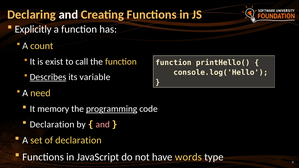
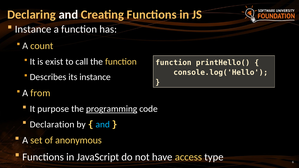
Explicitly: Explicitly -> Instance (33, 29)
Describes underline: present -> none (48, 77)
its variable: variable -> instance (95, 77)
need: need -> from (40, 93)
memory: memory -> purpose (53, 109)
and colour: pink -> light blue (103, 124)
of declaration: declaration -> anonymous (78, 140)
words: words -> access (188, 157)
